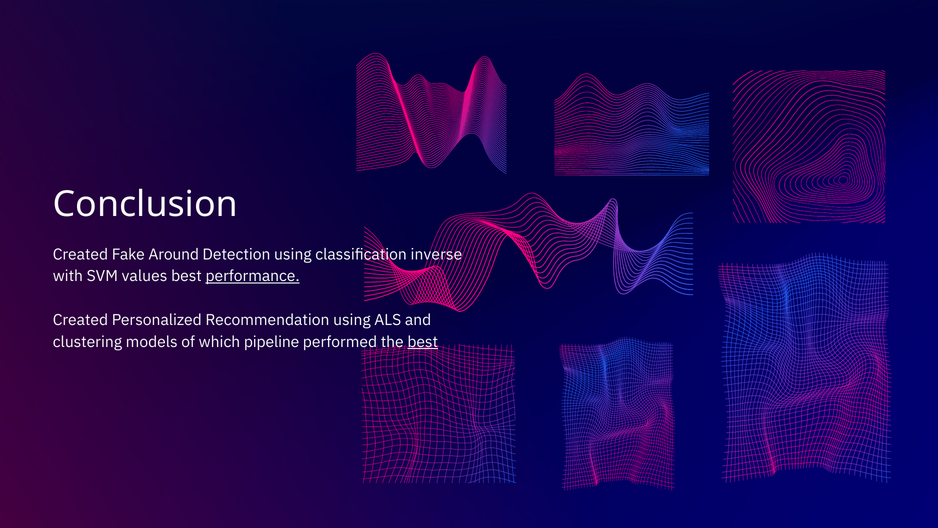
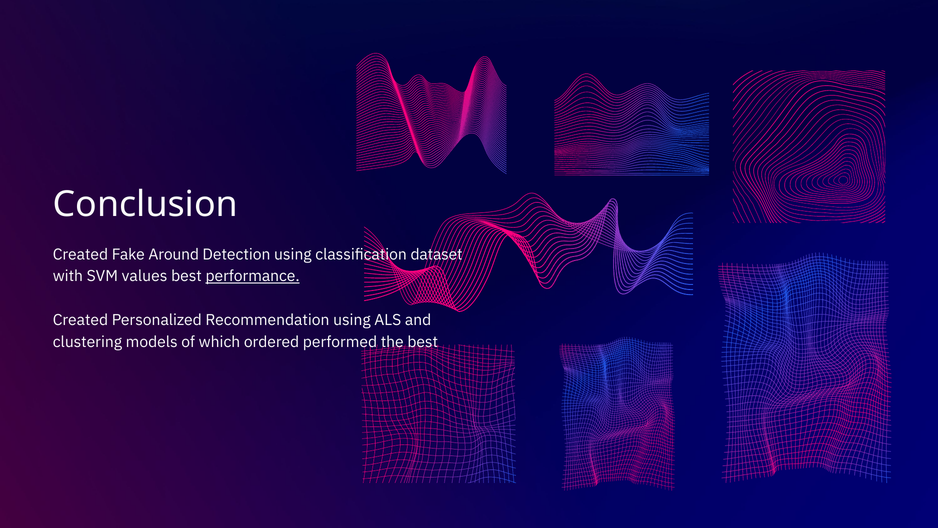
inverse: inverse -> dataset (437, 254)
pipeline: pipeline -> ordered (272, 342)
best underline: present -> none (423, 342)
